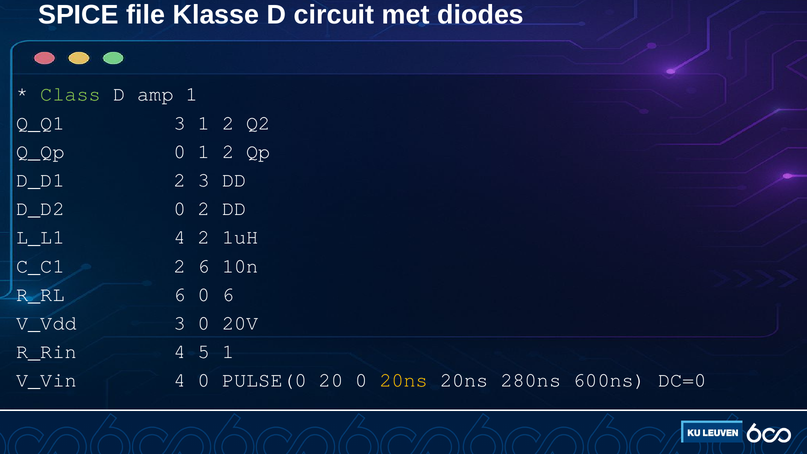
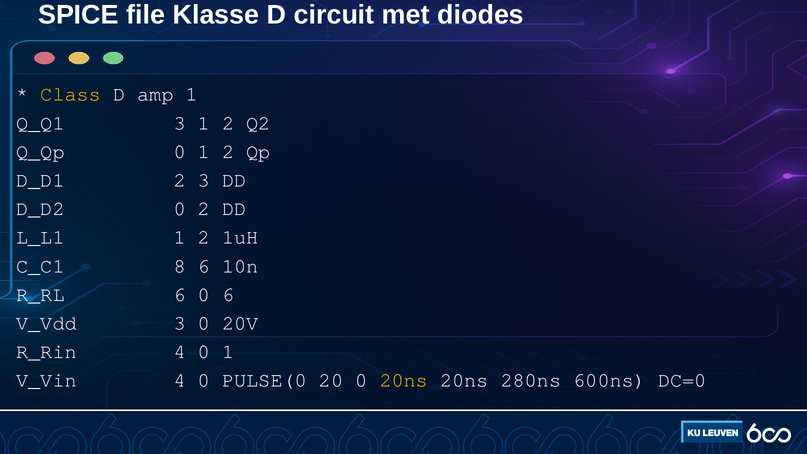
Class colour: light green -> yellow (71, 94)
L_L1 4: 4 -> 1 (180, 237)
C_C1 2: 2 -> 8 (180, 266)
R_Rin 4 5: 5 -> 0 (204, 352)
